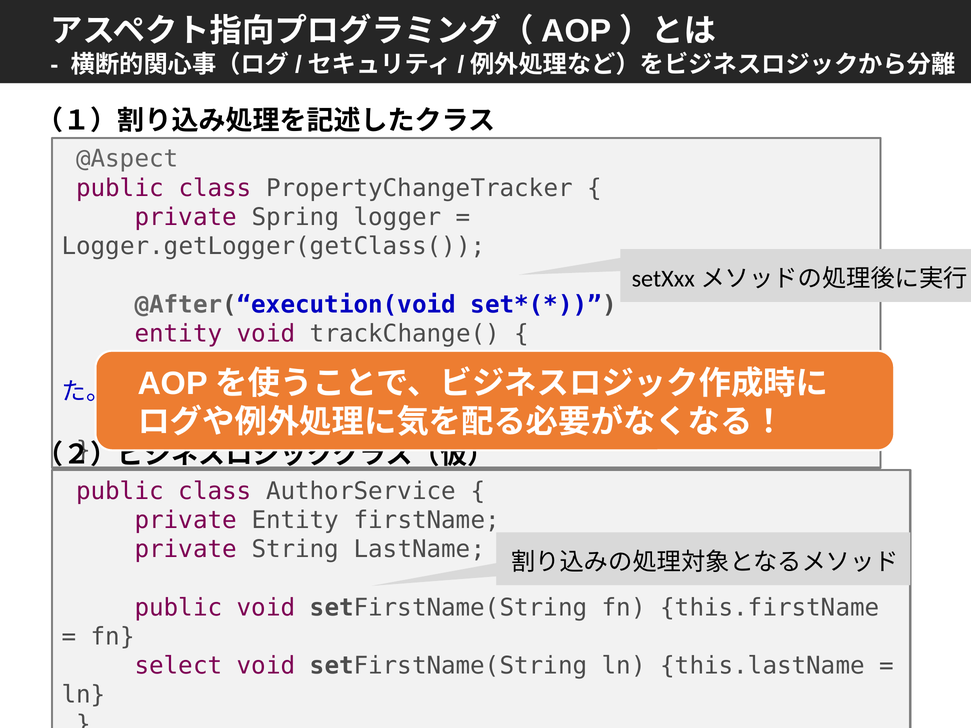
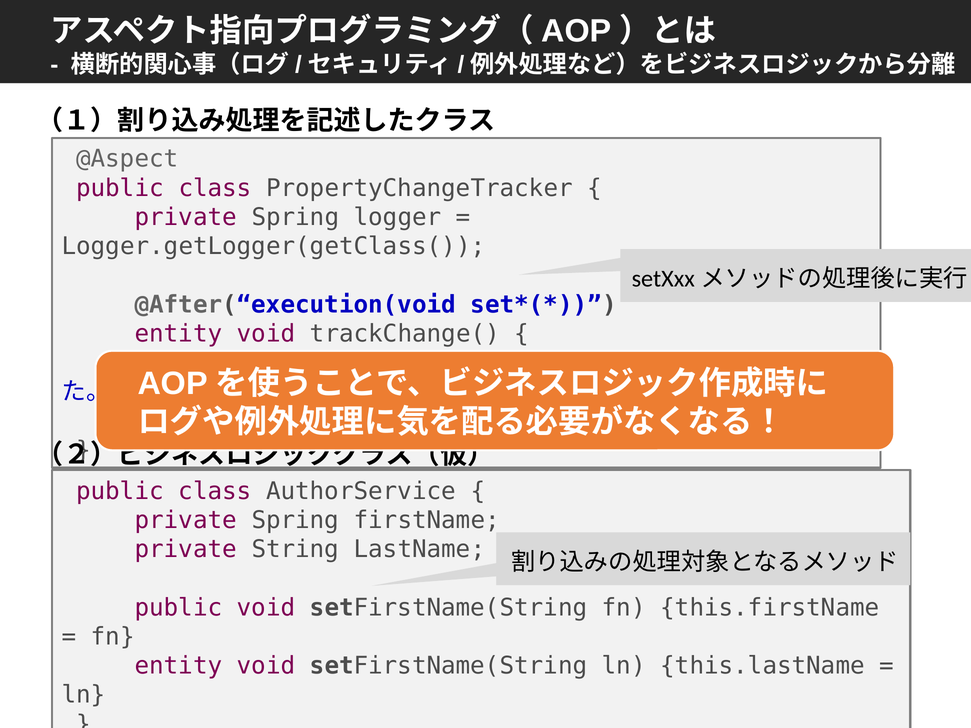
Entity: Entity -> Spring (295, 520)
select: select -> entity (178, 666)
